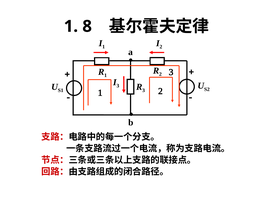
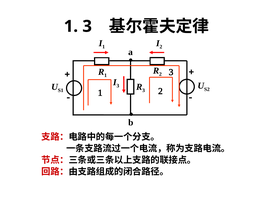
1 8: 8 -> 3 (87, 26)
